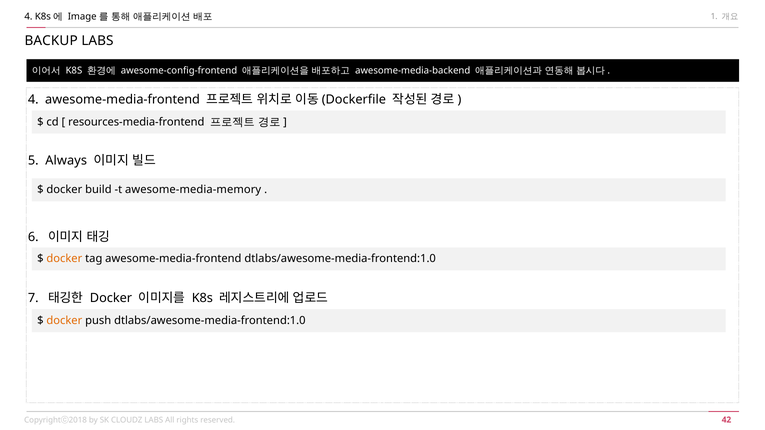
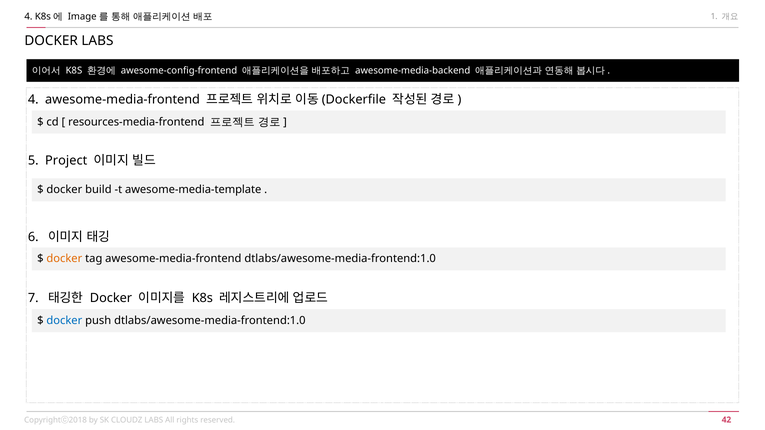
BACKUP: BACKUP -> DOCKER (51, 41)
Always: Always -> Project (66, 161)
awesome-media-memory: awesome-media-memory -> awesome-media-template (193, 190)
docker colour: orange -> blue (64, 321)
